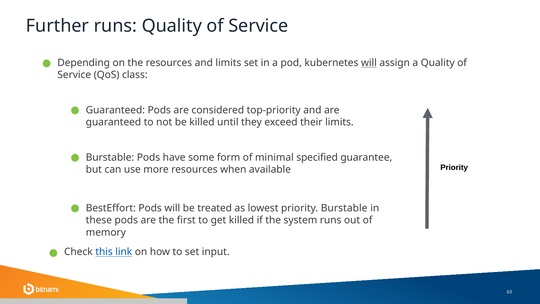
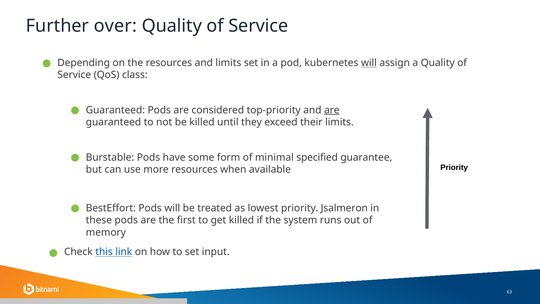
Further runs: runs -> over (115, 26)
are underline: none -> present (332, 110)
priority Burstable: Burstable -> Jsalmeron (344, 208)
